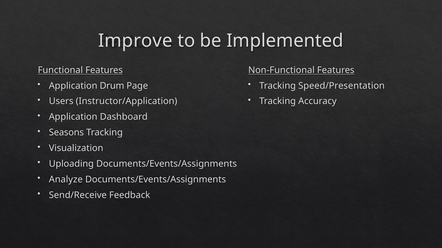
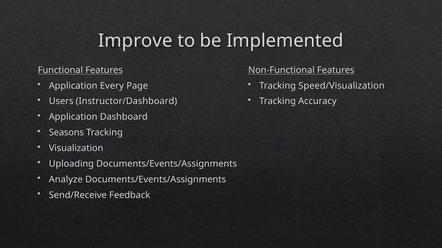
Drum: Drum -> Every (112, 86)
Speed/Presentation: Speed/Presentation -> Speed/Visualization (342, 86)
Instructor/Application: Instructor/Application -> Instructor/Dashboard (126, 102)
